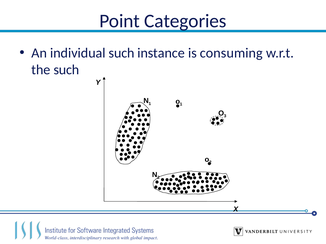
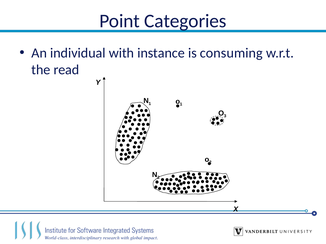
individual such: such -> with (121, 53)
the such: such -> read (66, 70)
